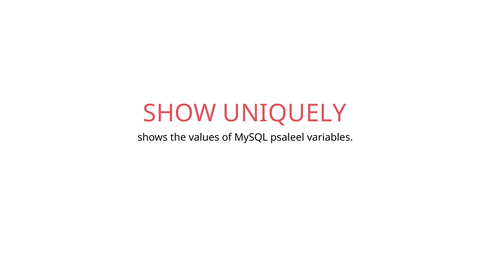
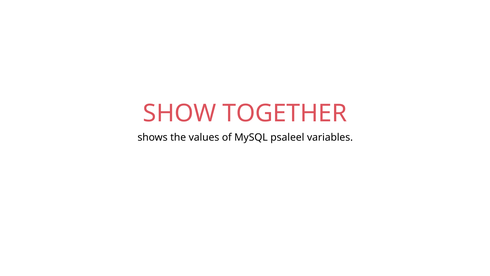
UNIQUELY: UNIQUELY -> TOGETHER (285, 113)
